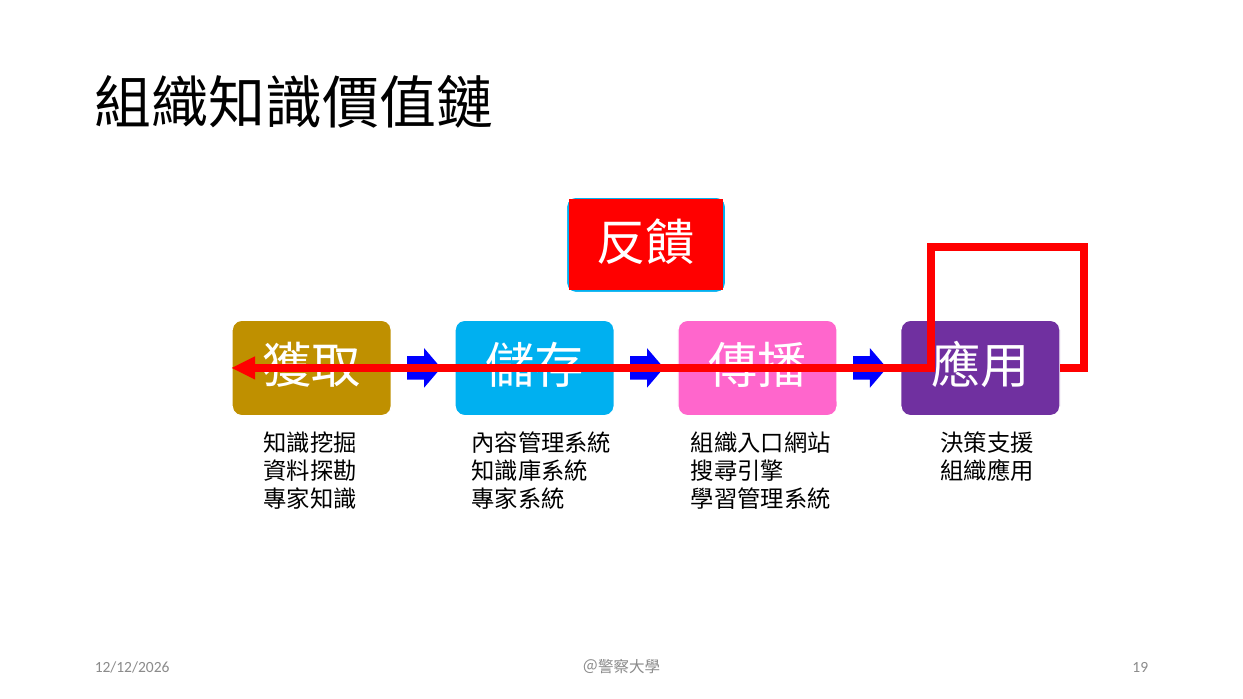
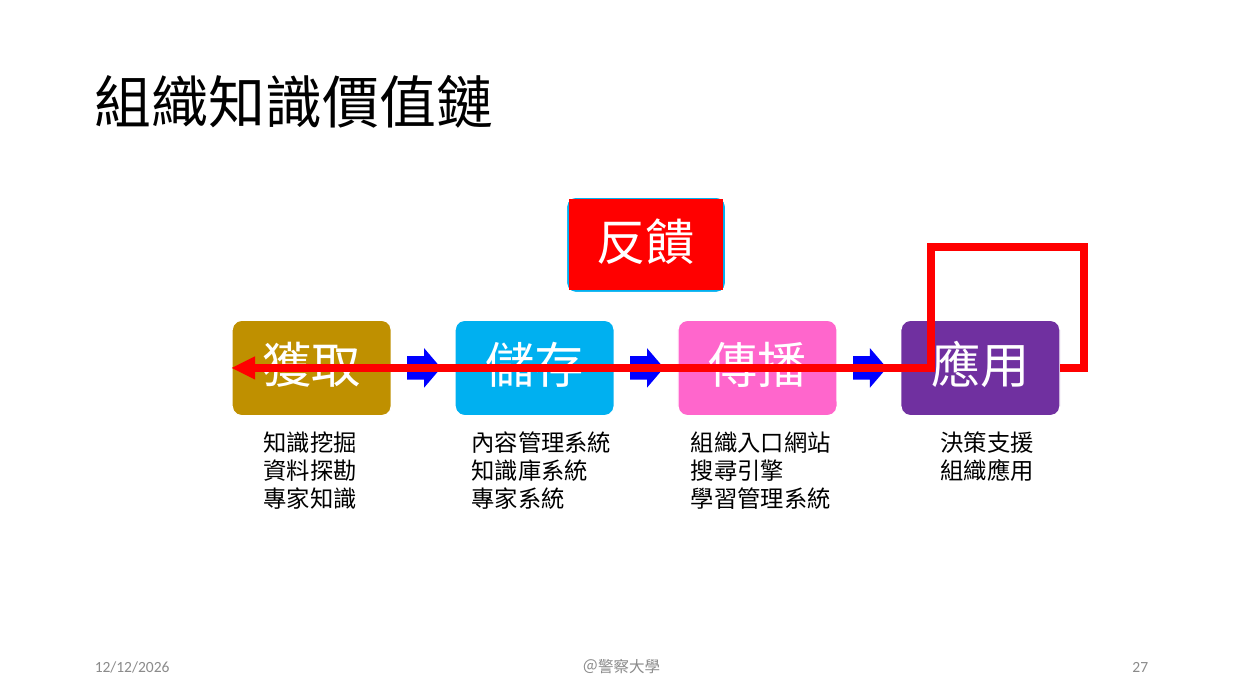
19: 19 -> 27 (1140, 668)
